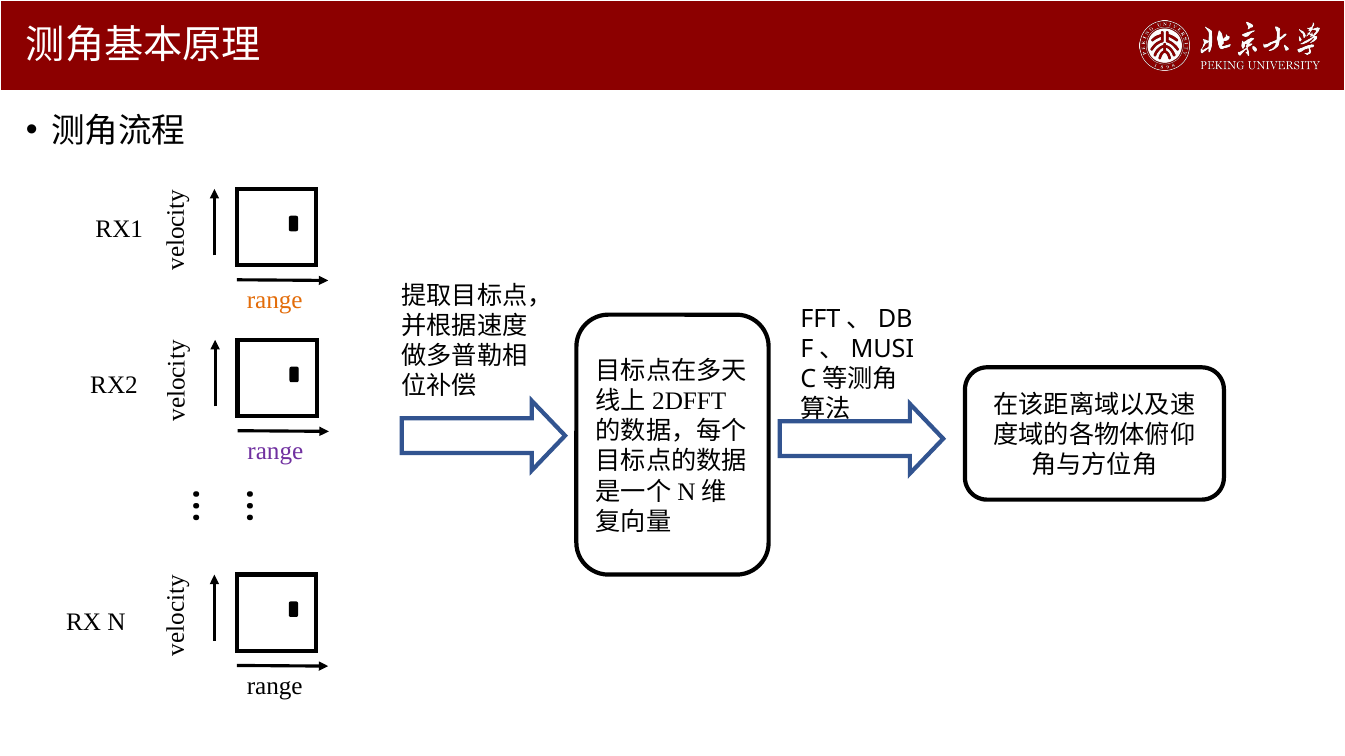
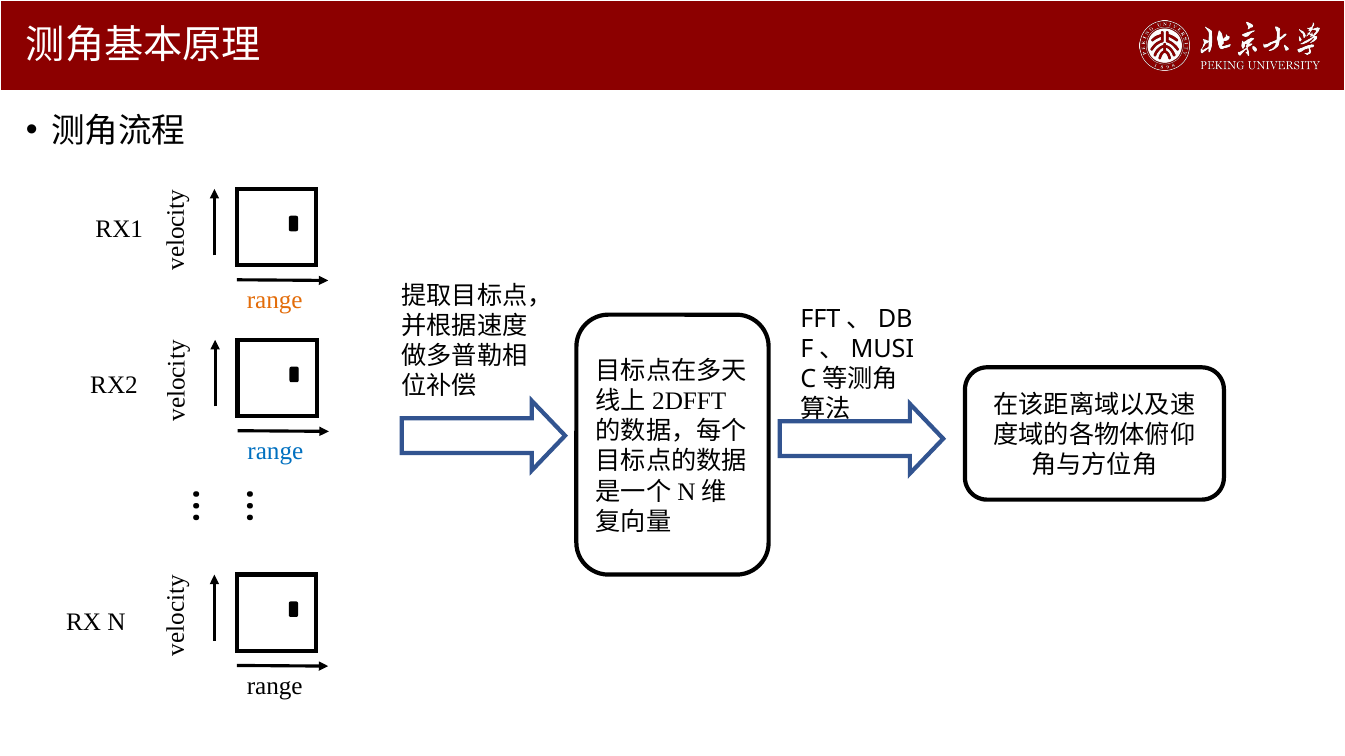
range colour: purple -> blue (275, 452)
